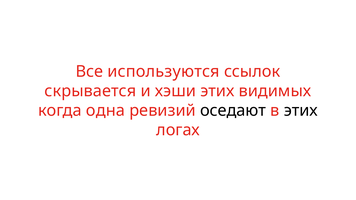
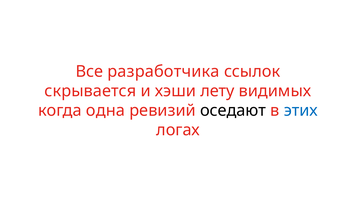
используются: используются -> разработчика (163, 72)
хэши этих: этих -> лету (217, 91)
этих colour: black -> blue (301, 111)
